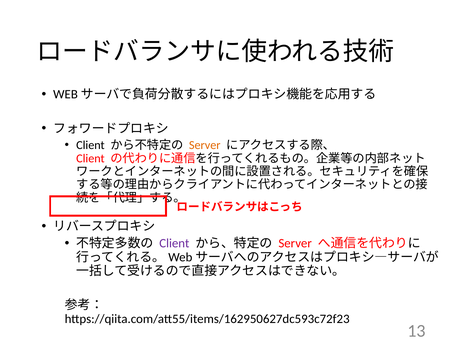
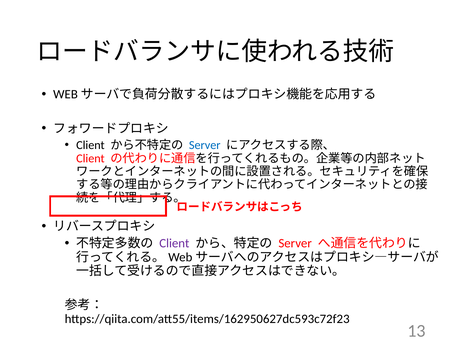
Server colour: orange -> blue (205, 145)
